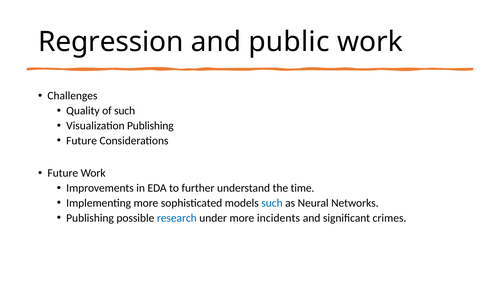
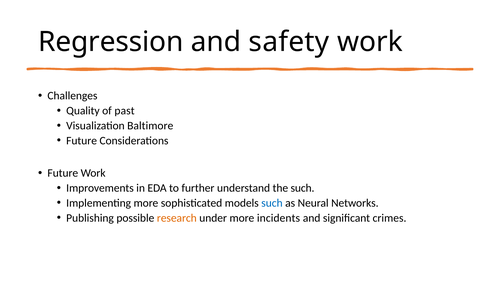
public: public -> safety (289, 42)
of such: such -> past (125, 111)
Visualization Publishing: Publishing -> Baltimore (150, 126)
the time: time -> such (303, 188)
research colour: blue -> orange (177, 218)
